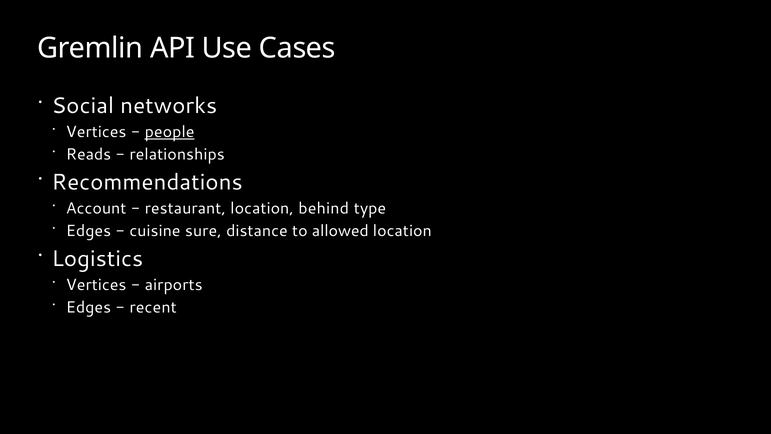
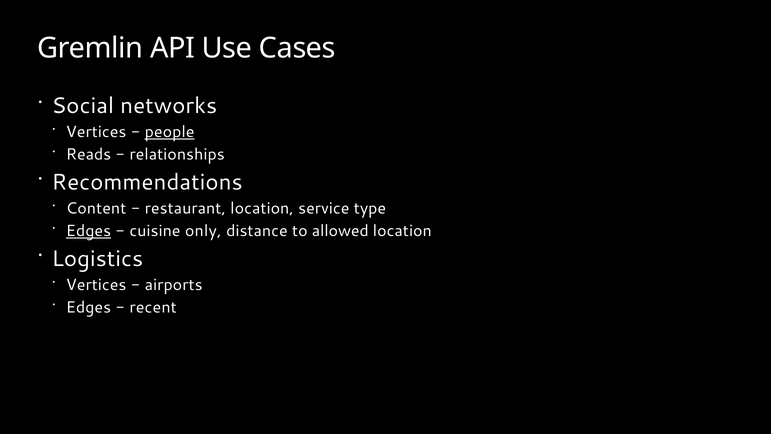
Account: Account -> Content (96, 208)
behind: behind -> service (324, 208)
Edges underline: none -> present (88, 231)
sure: sure -> only (203, 231)
